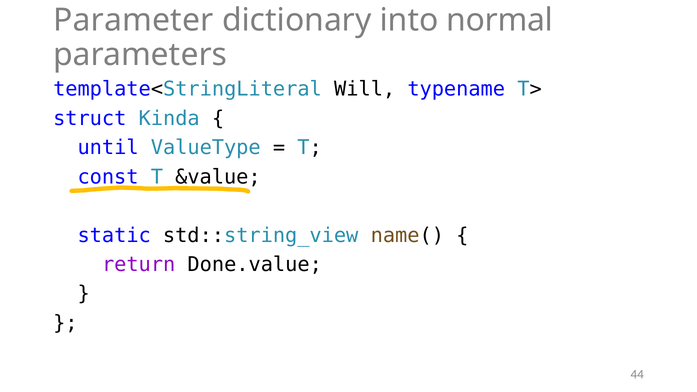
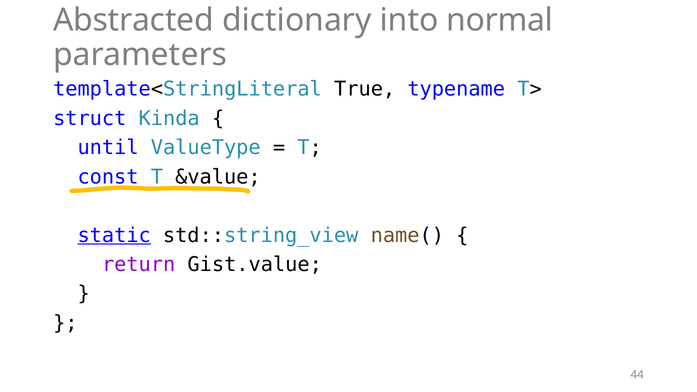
Parameter: Parameter -> Abstracted (134, 20)
Will: Will -> True (365, 89)
static underline: none -> present (114, 235)
Done.value: Done.value -> Gist.value (255, 265)
